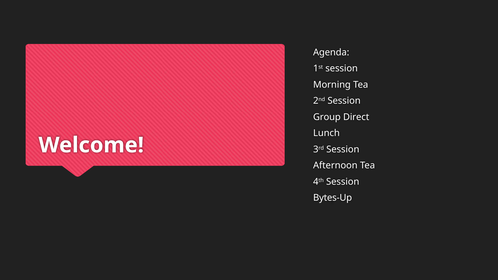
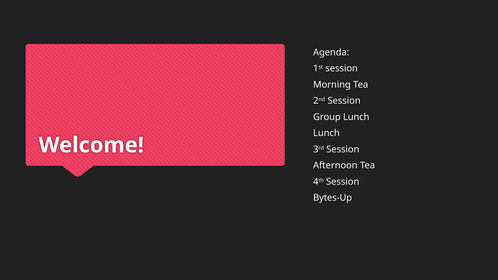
Group Direct: Direct -> Lunch (356, 117)
